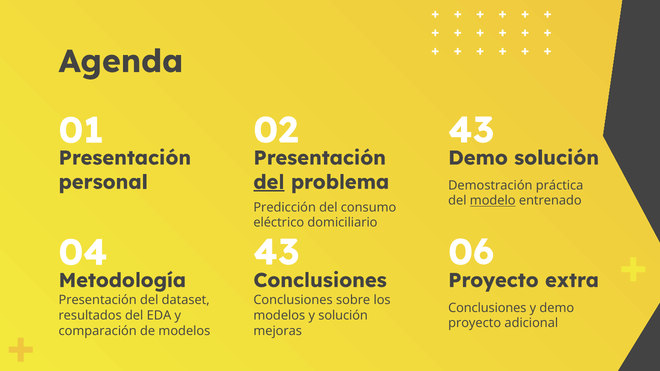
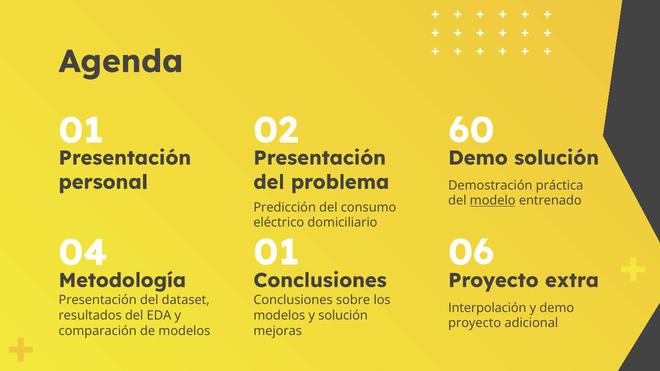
02 43: 43 -> 60 (471, 130)
del underline: present -> none (269, 182)
04 43: 43 -> 01 (276, 253)
Conclusiones: Conclusiones -> Interpolación (487, 308)
